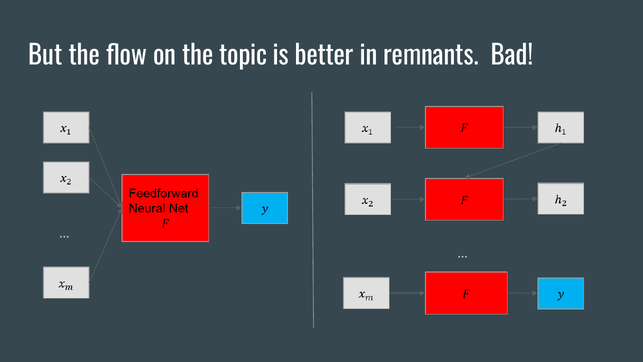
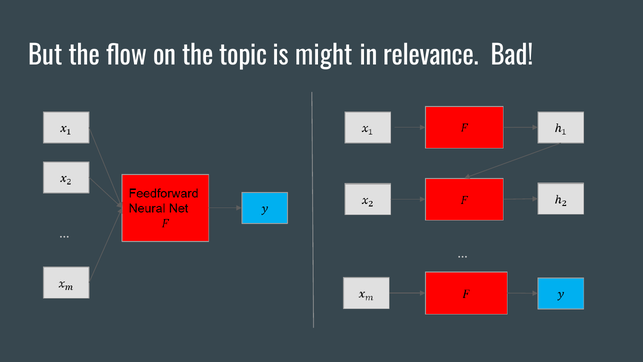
better: better -> might (324, 56)
remnants: remnants -> relevance (431, 56)
